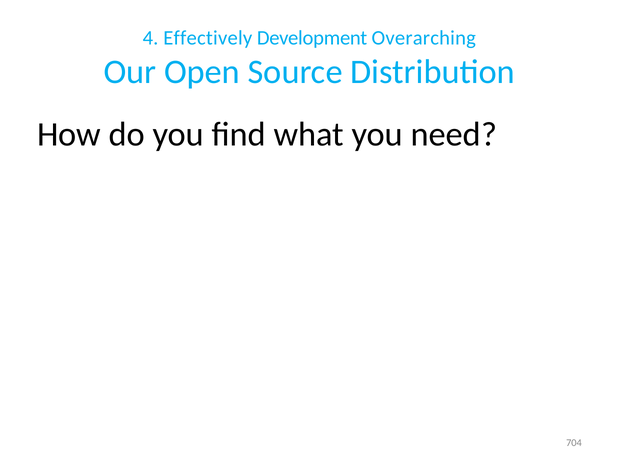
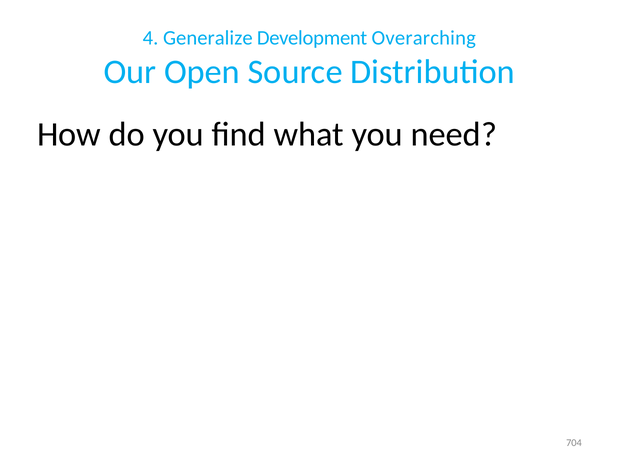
Effectively: Effectively -> Generalize (208, 38)
